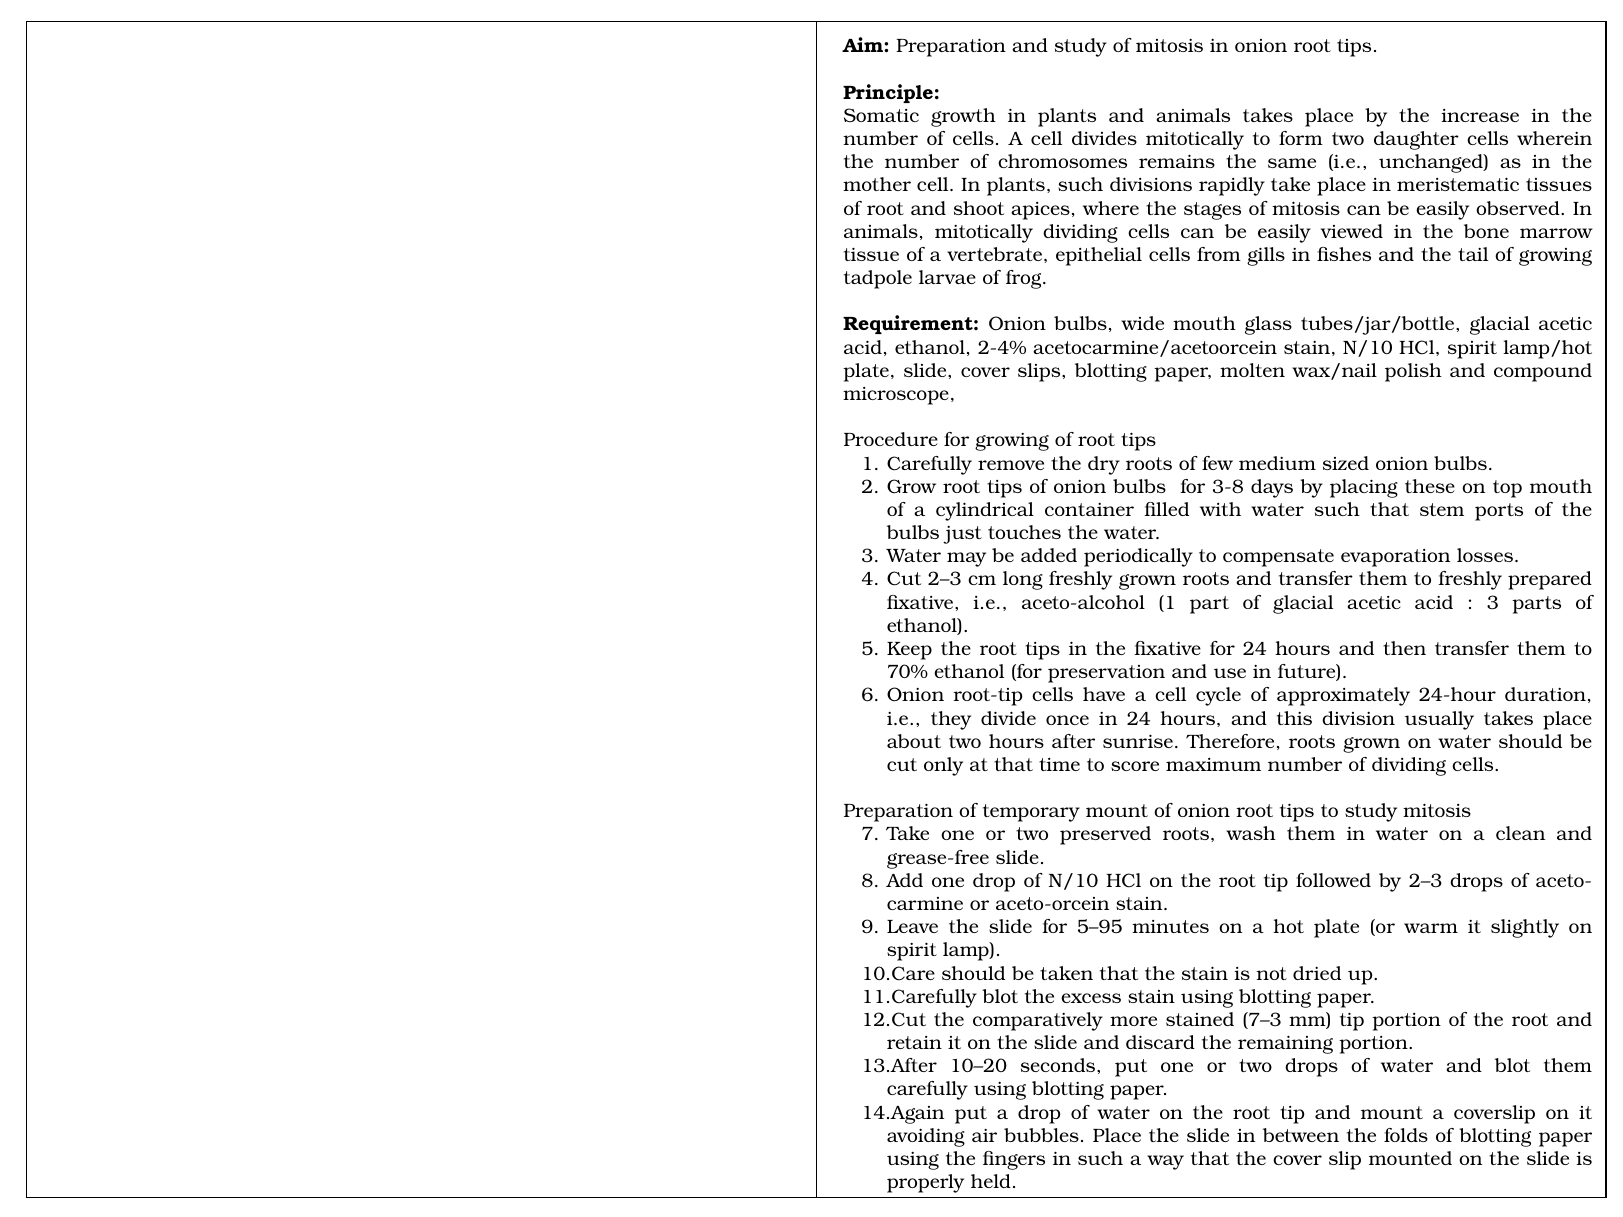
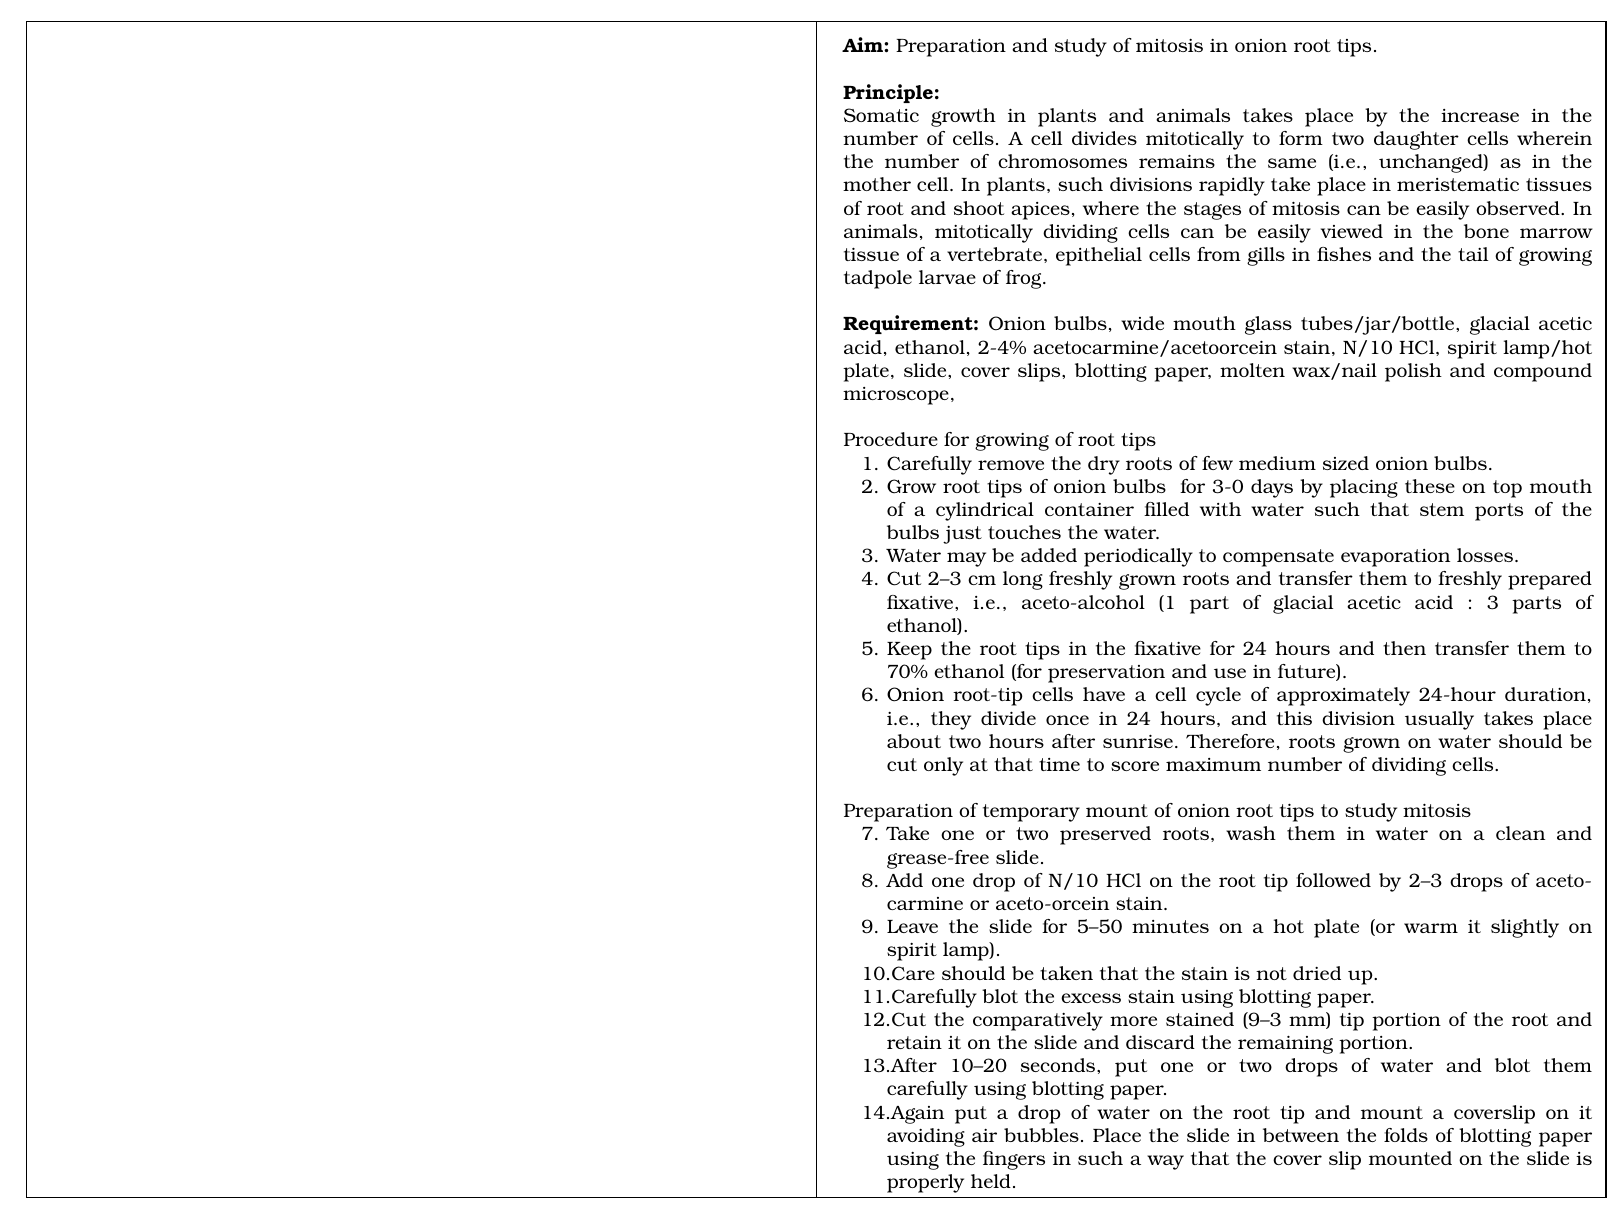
3-8: 3-8 -> 3-0 (1228, 487)
5–95: 5–95 -> 5–50 (1100, 927)
7–3: 7–3 -> 9–3 (1262, 1020)
